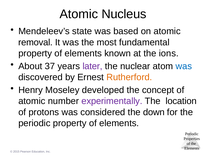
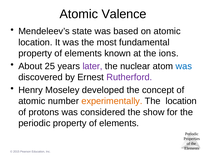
Nucleus: Nucleus -> Valence (124, 14)
removal: removal -> location (35, 42)
37: 37 -> 25 (50, 66)
Rutherford colour: orange -> purple (129, 77)
experimentally colour: purple -> orange (112, 101)
down: down -> show (154, 112)
